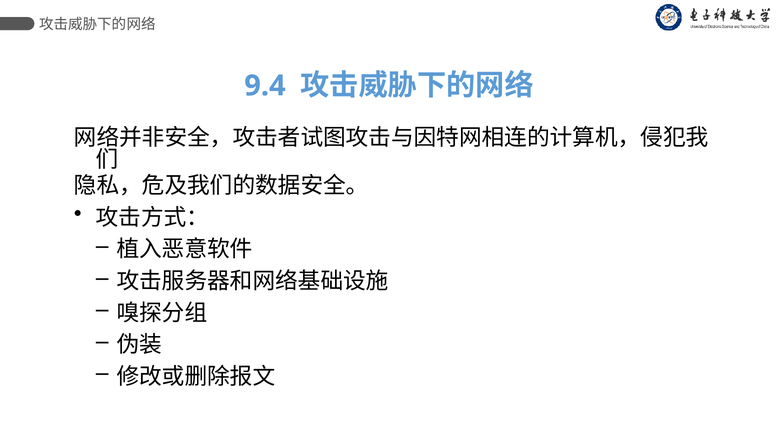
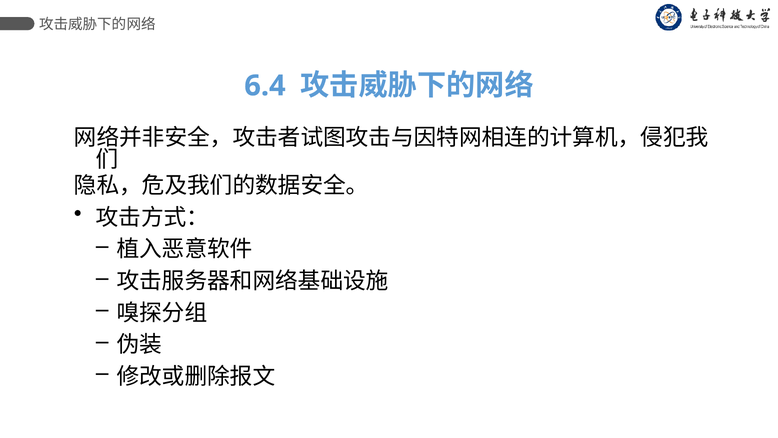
9.4: 9.4 -> 6.4 (265, 86)
